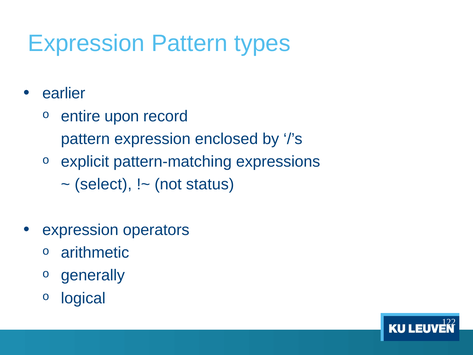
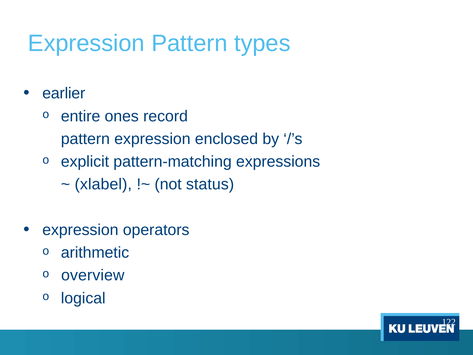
upon: upon -> ones (122, 116)
select: select -> xlabel (103, 184)
generally: generally -> overview (93, 275)
